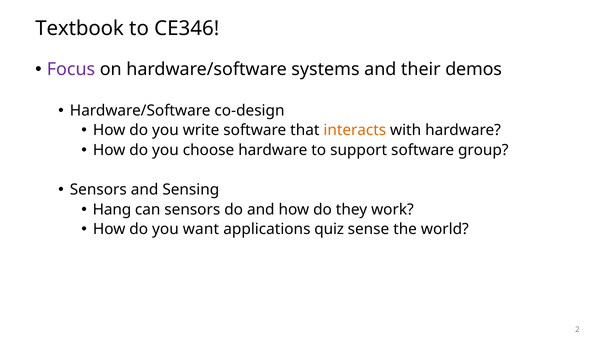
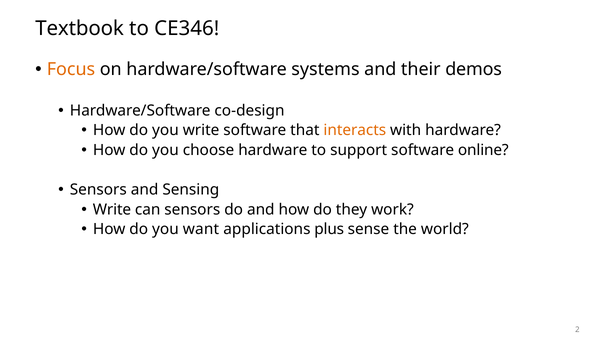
Focus colour: purple -> orange (71, 70)
group: group -> online (483, 150)
Hang: Hang -> Write (112, 210)
quiz: quiz -> plus (329, 229)
